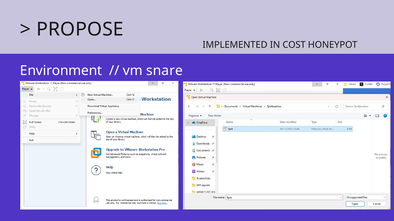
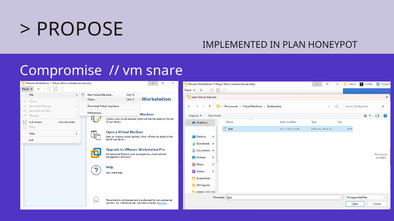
COST: COST -> PLAN (294, 45)
Environment: Environment -> Compromise (61, 71)
